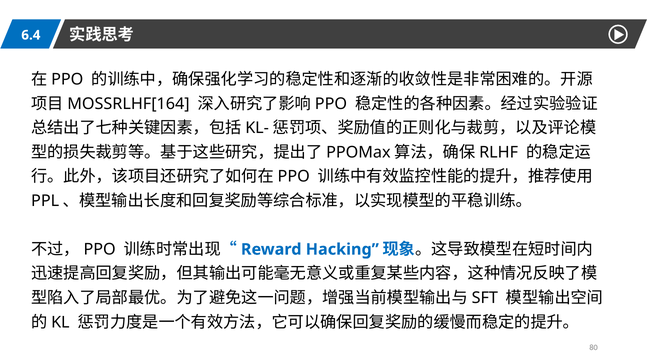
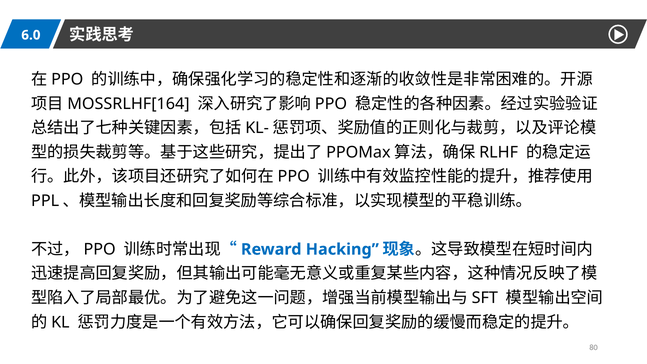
6.4: 6.4 -> 6.0 (31, 35)
